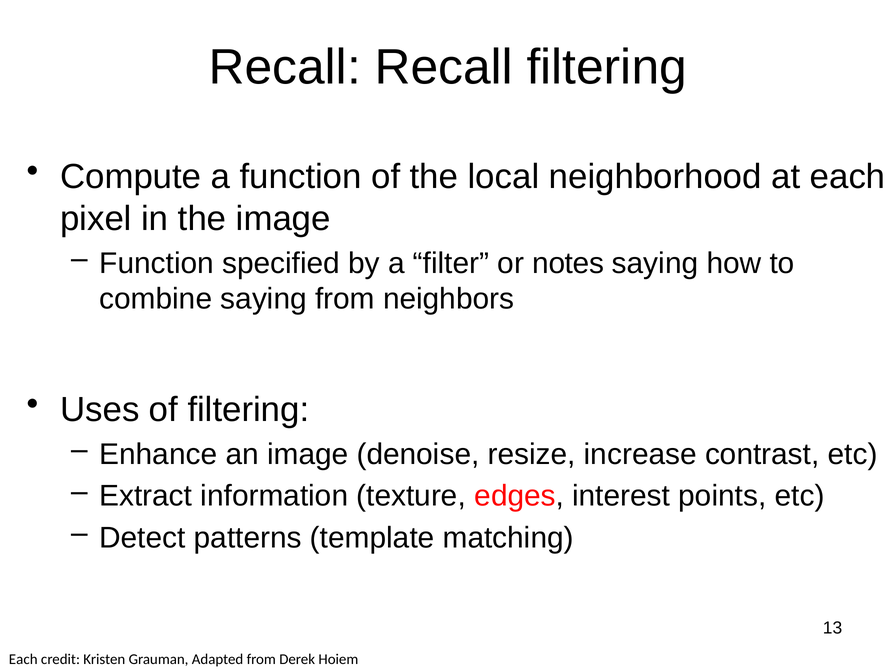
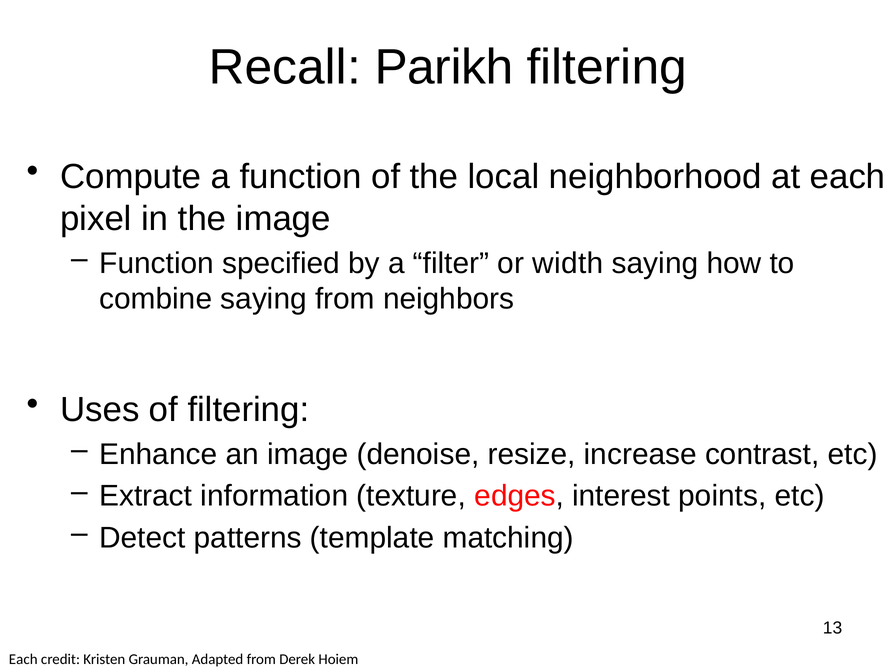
Recall Recall: Recall -> Parikh (444, 67)
notes: notes -> width (568, 263)
